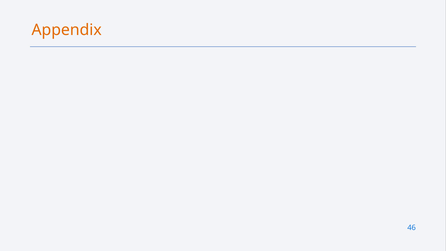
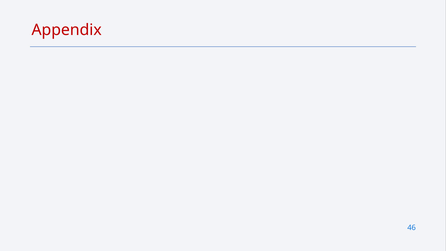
Appendix colour: orange -> red (67, 30)
